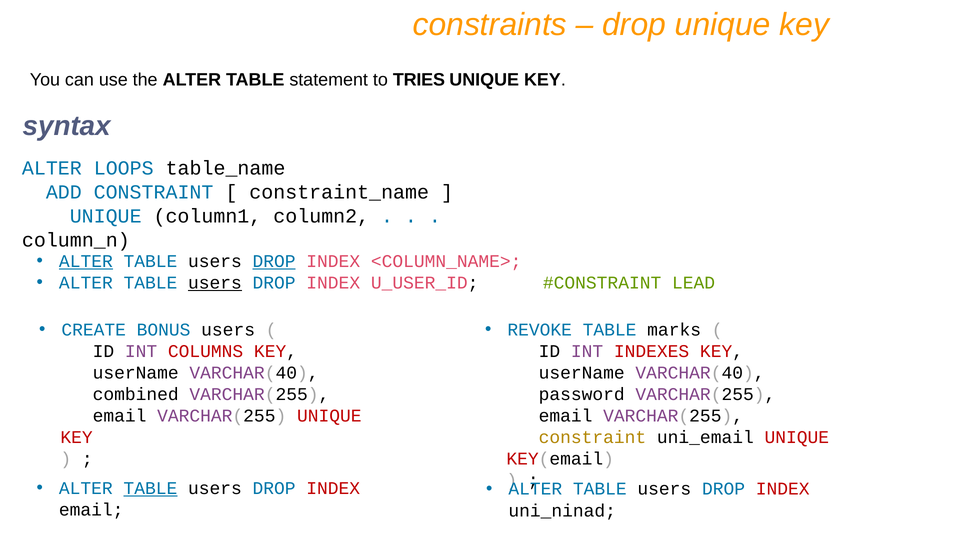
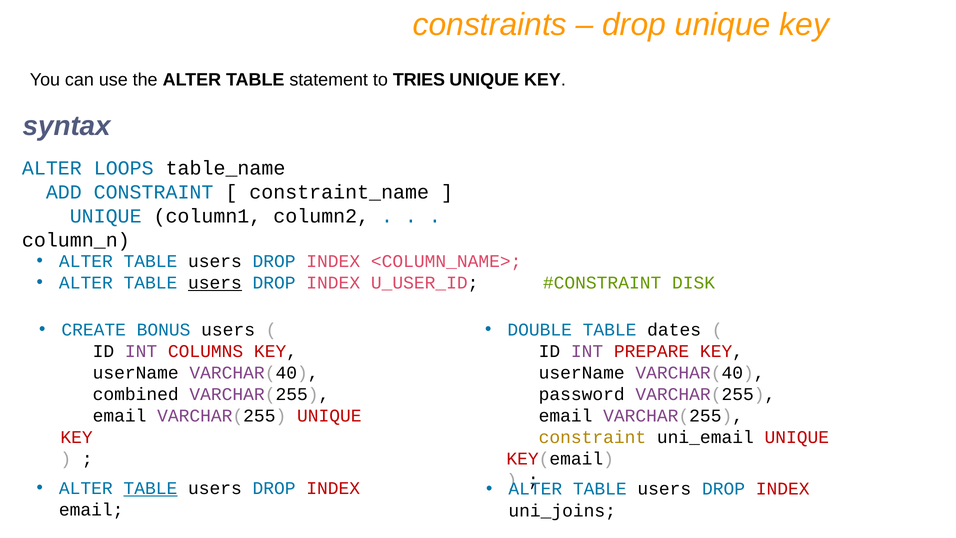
ALTER underline: present -> none (86, 261)
DROP underline: present -> none (274, 261)
LEAD: LEAD -> DISK (694, 283)
REVOKE: REVOKE -> DOUBLE (540, 330)
marks: marks -> dates (674, 330)
INDEXES: INDEXES -> PREPARE (652, 351)
uni_ninad: uni_ninad -> uni_joins (562, 510)
